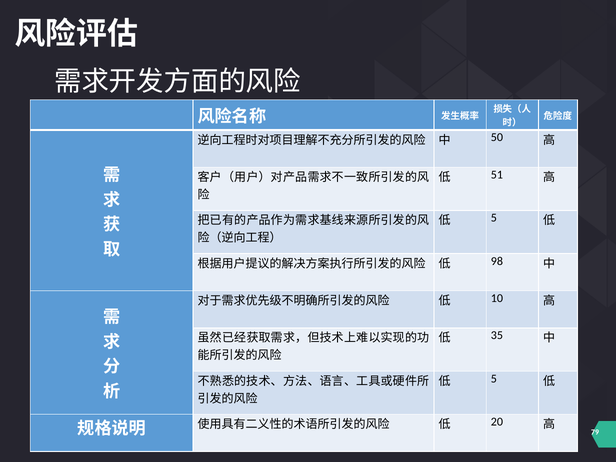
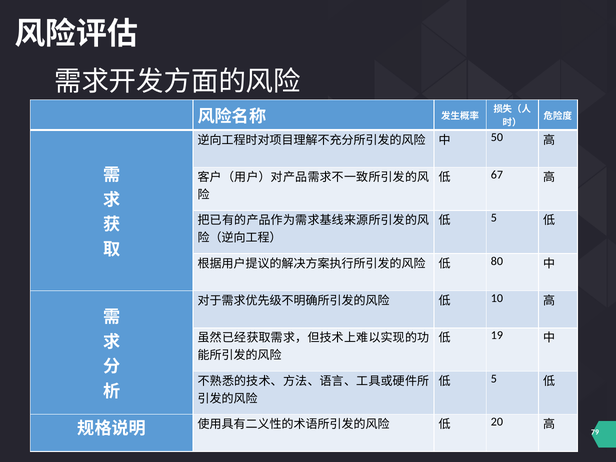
51: 51 -> 67 (497, 175)
98: 98 -> 80 (497, 261)
35: 35 -> 19 (497, 335)
